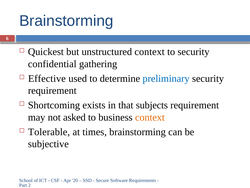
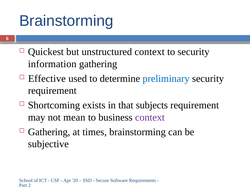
confidential: confidential -> information (52, 64)
asked: asked -> mean (74, 117)
context colour: orange -> purple (150, 117)
Tolerable: Tolerable -> Gathering (49, 132)
